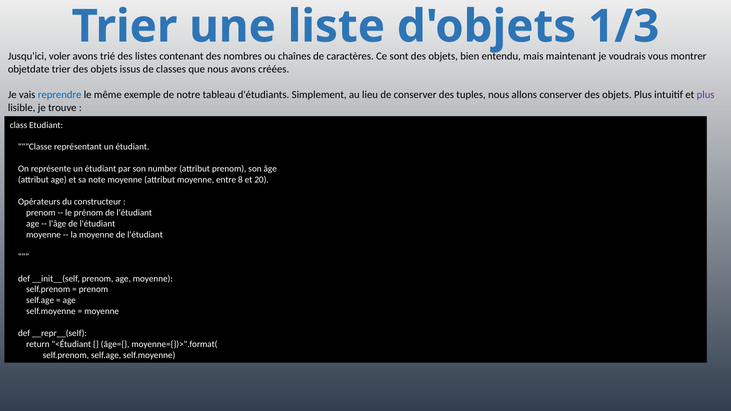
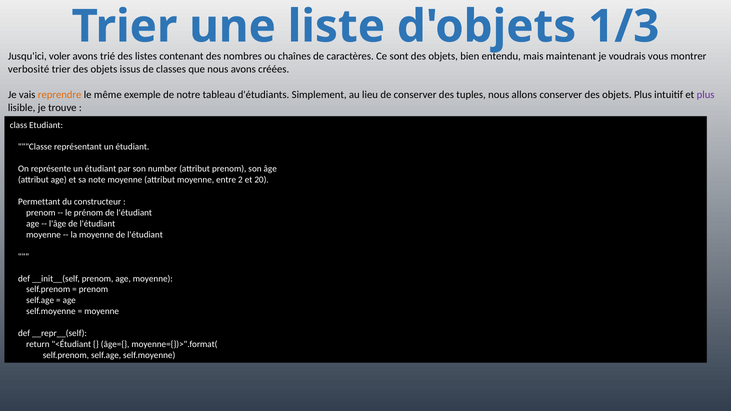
objetdate: objetdate -> verbosité (29, 69)
reprendre colour: blue -> orange (60, 95)
8: 8 -> 2 (240, 180)
Opérateurs: Opérateurs -> Permettant (39, 202)
